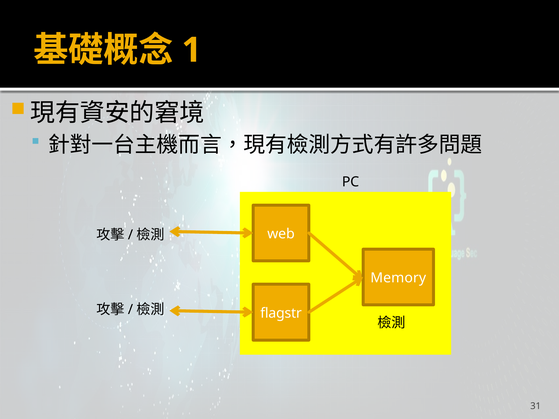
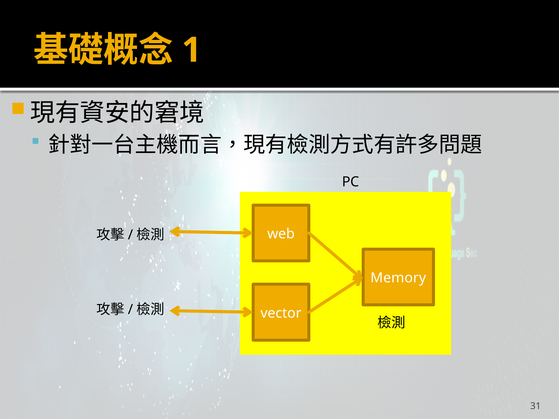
flagstr: flagstr -> vector (281, 313)
